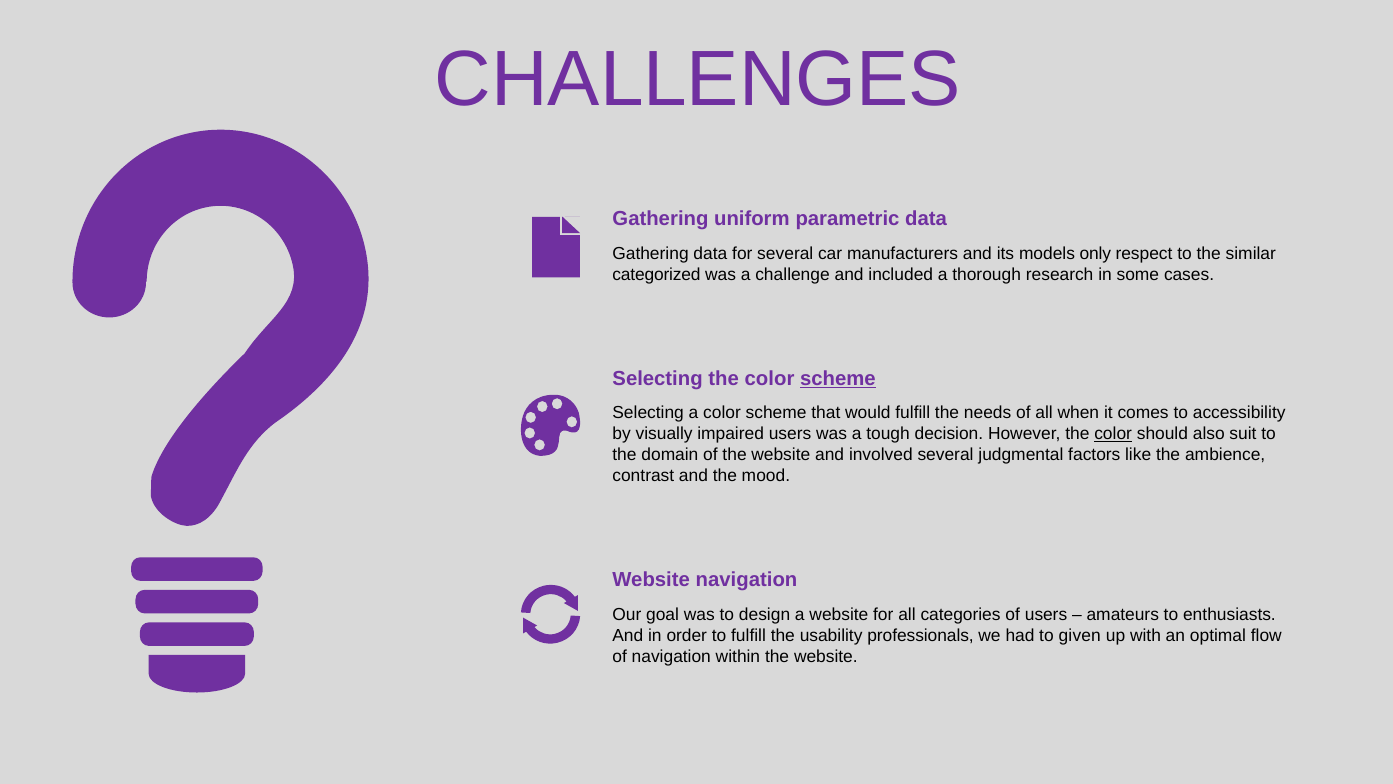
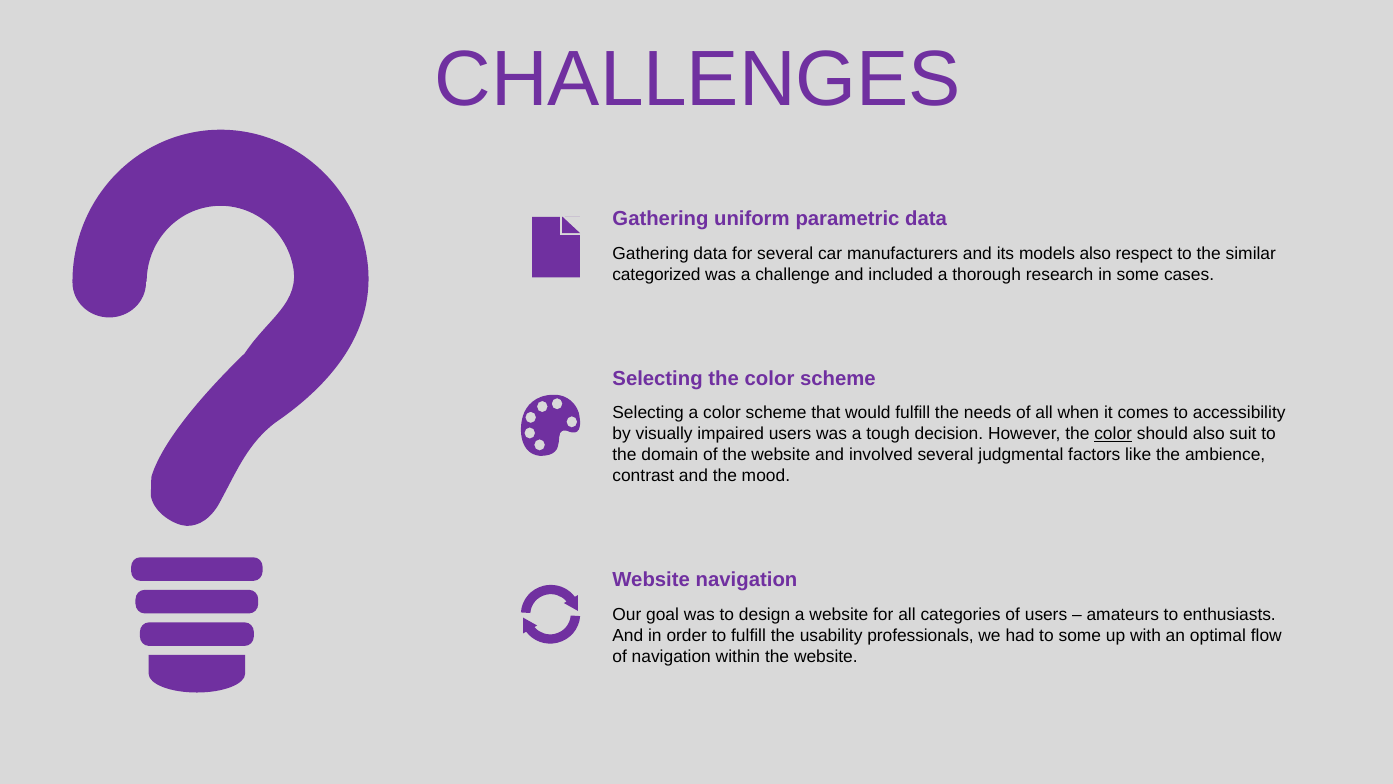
models only: only -> also (1095, 253)
scheme underline: present -> none (838, 378)
to given: given -> some (1080, 635)
